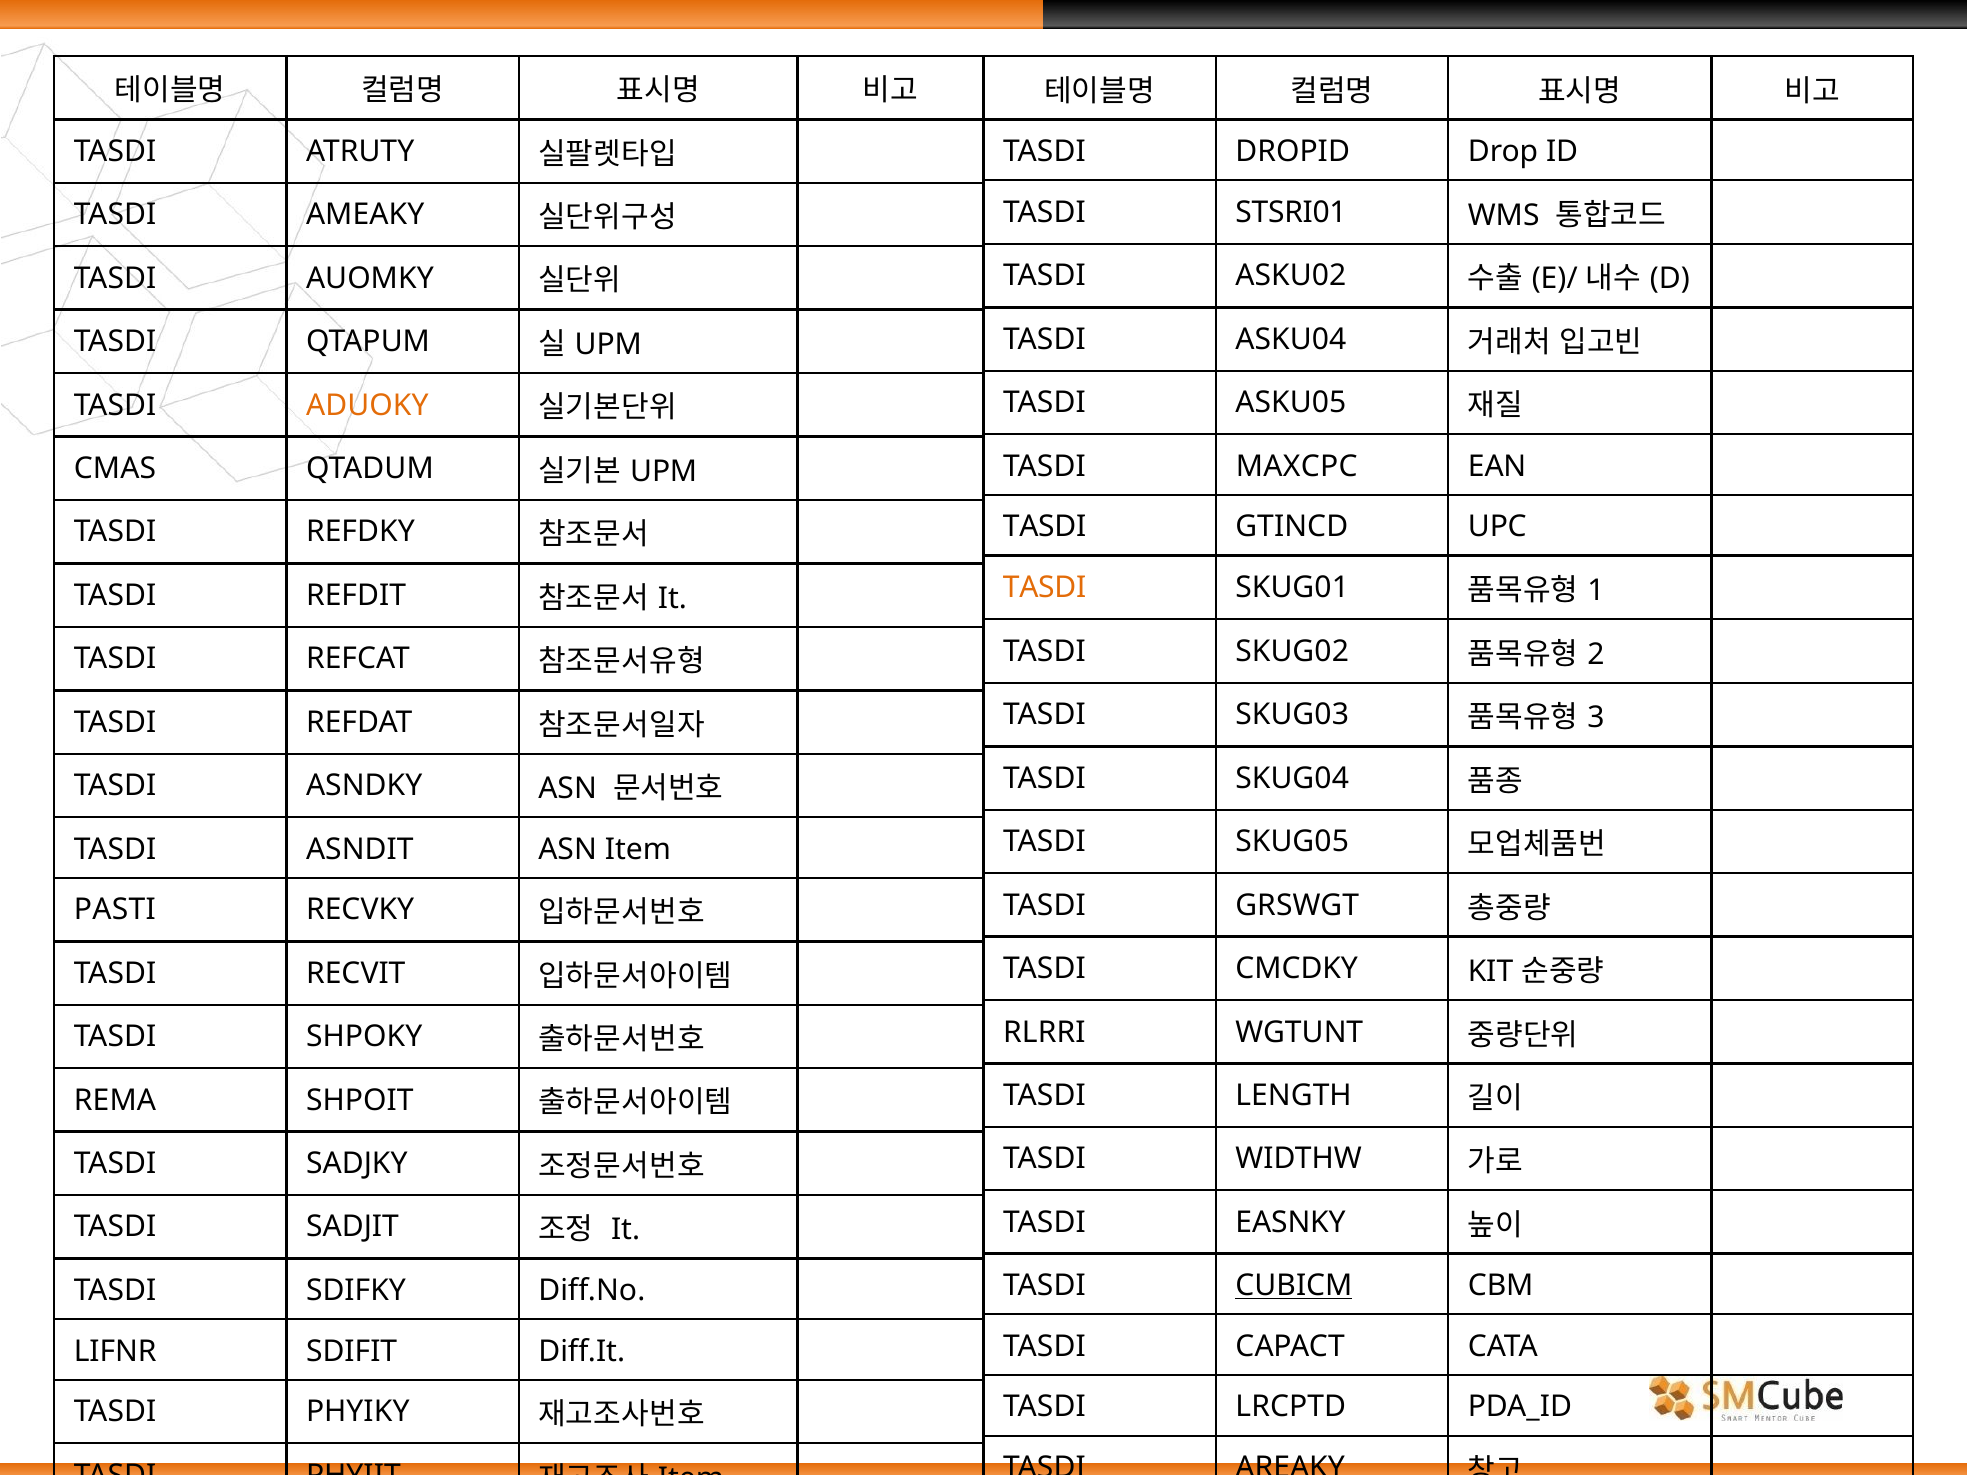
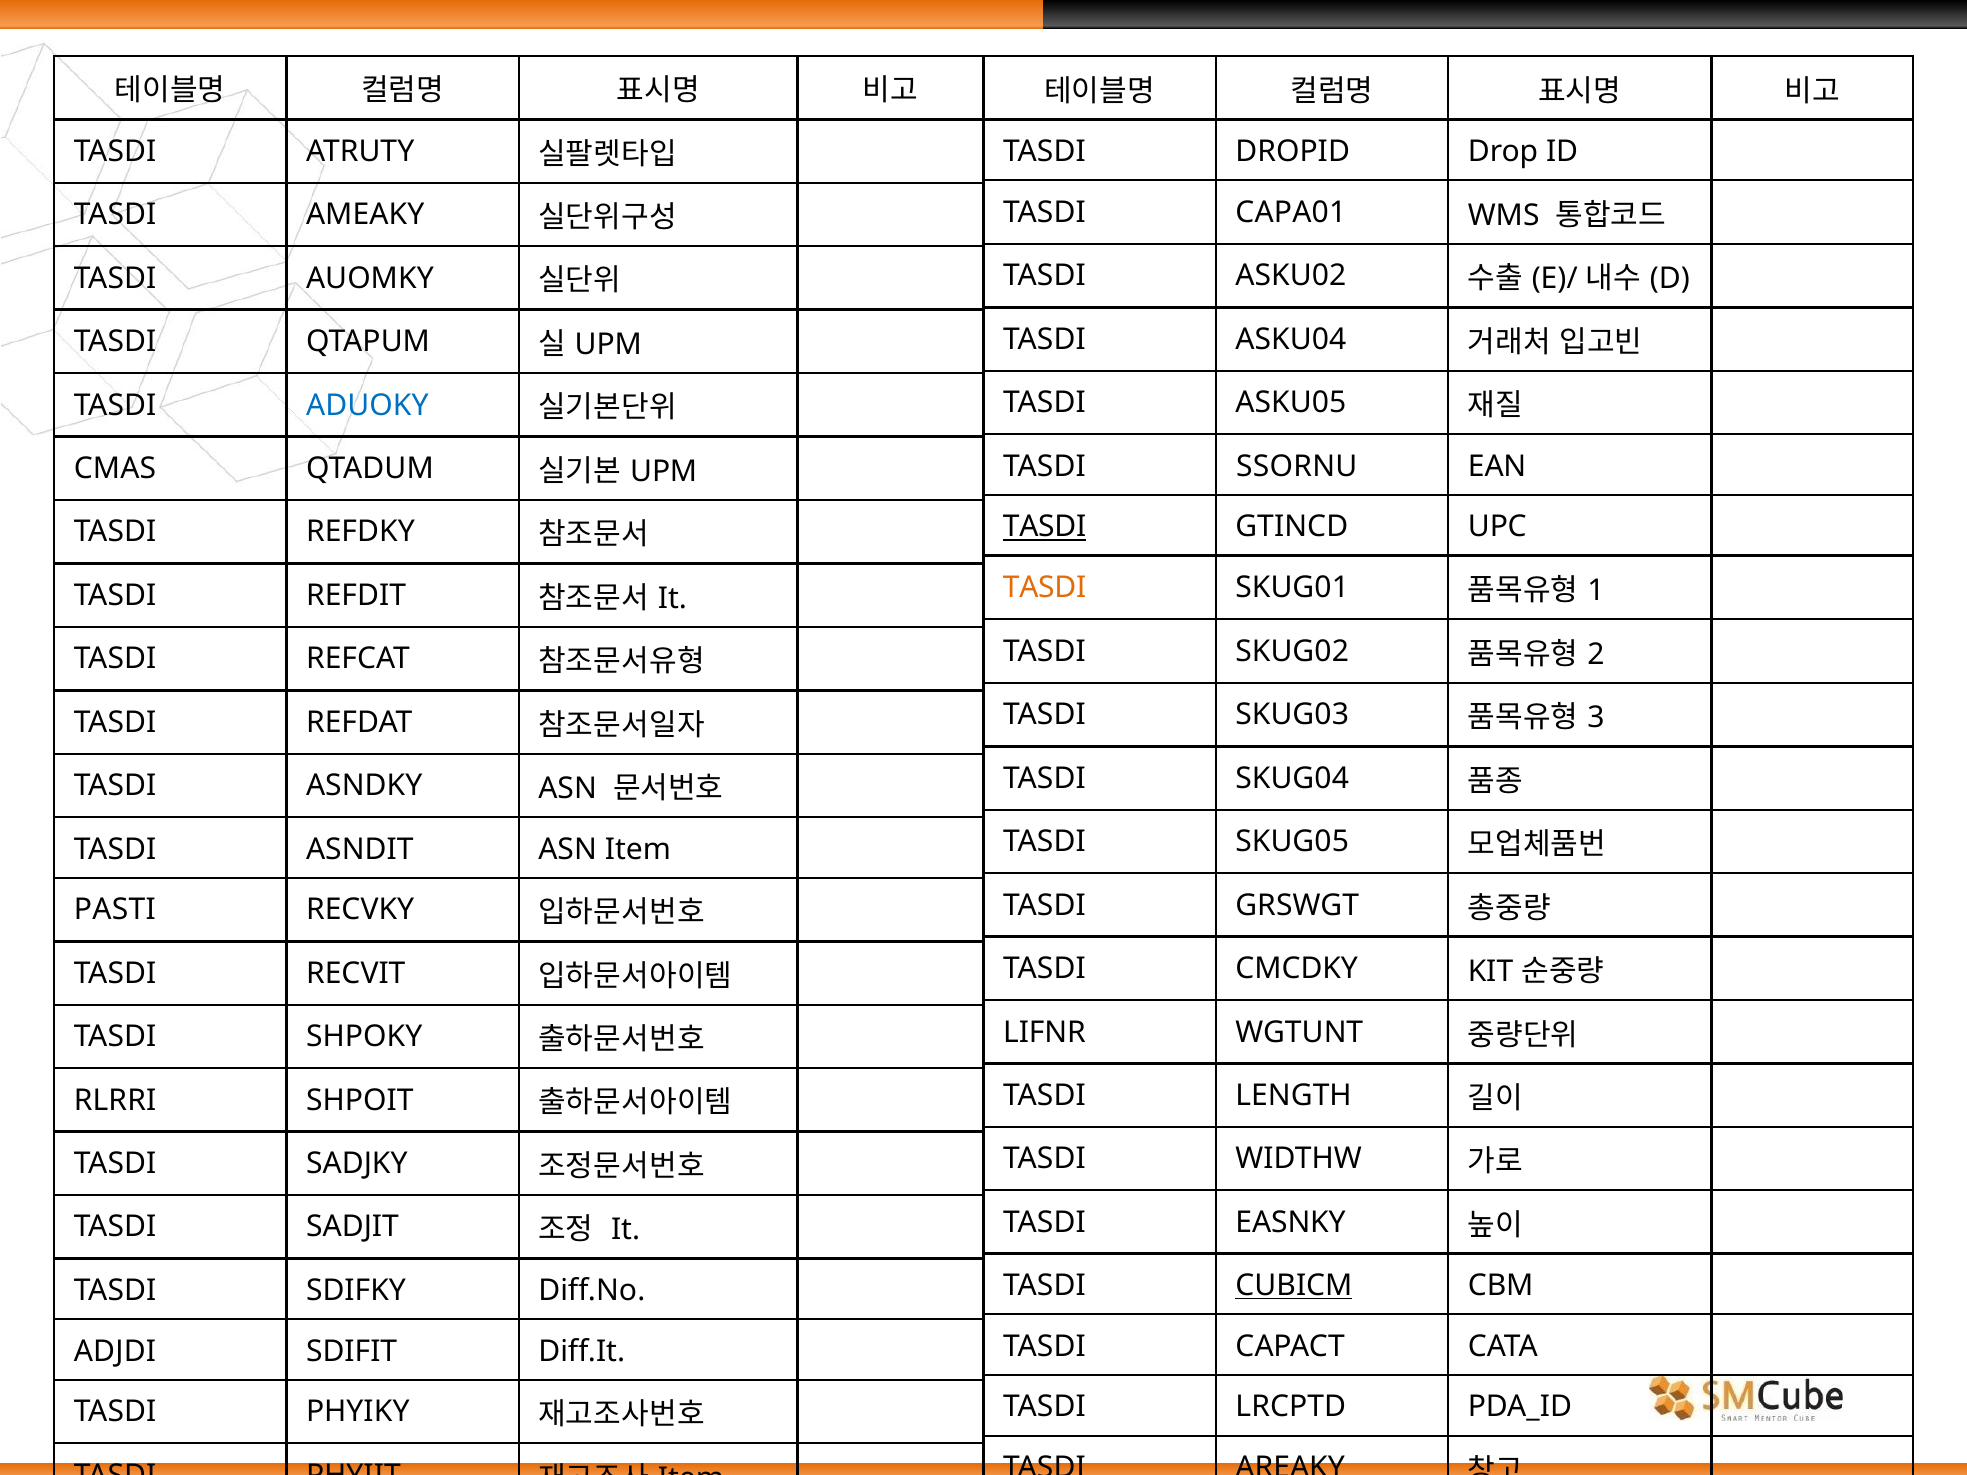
STSRI01: STSRI01 -> CAPA01 (1291, 212)
ADUOKY colour: orange -> blue (367, 405)
MAXCPC: MAXCPC -> SSORNU (1297, 466)
TASDI underline: none -> present (1045, 527)
RLRRI: RLRRI -> LIFNR (1045, 1032)
REMA: REMA -> RLRRI (115, 1100)
LIFNR: LIFNR -> ADJDI (115, 1351)
